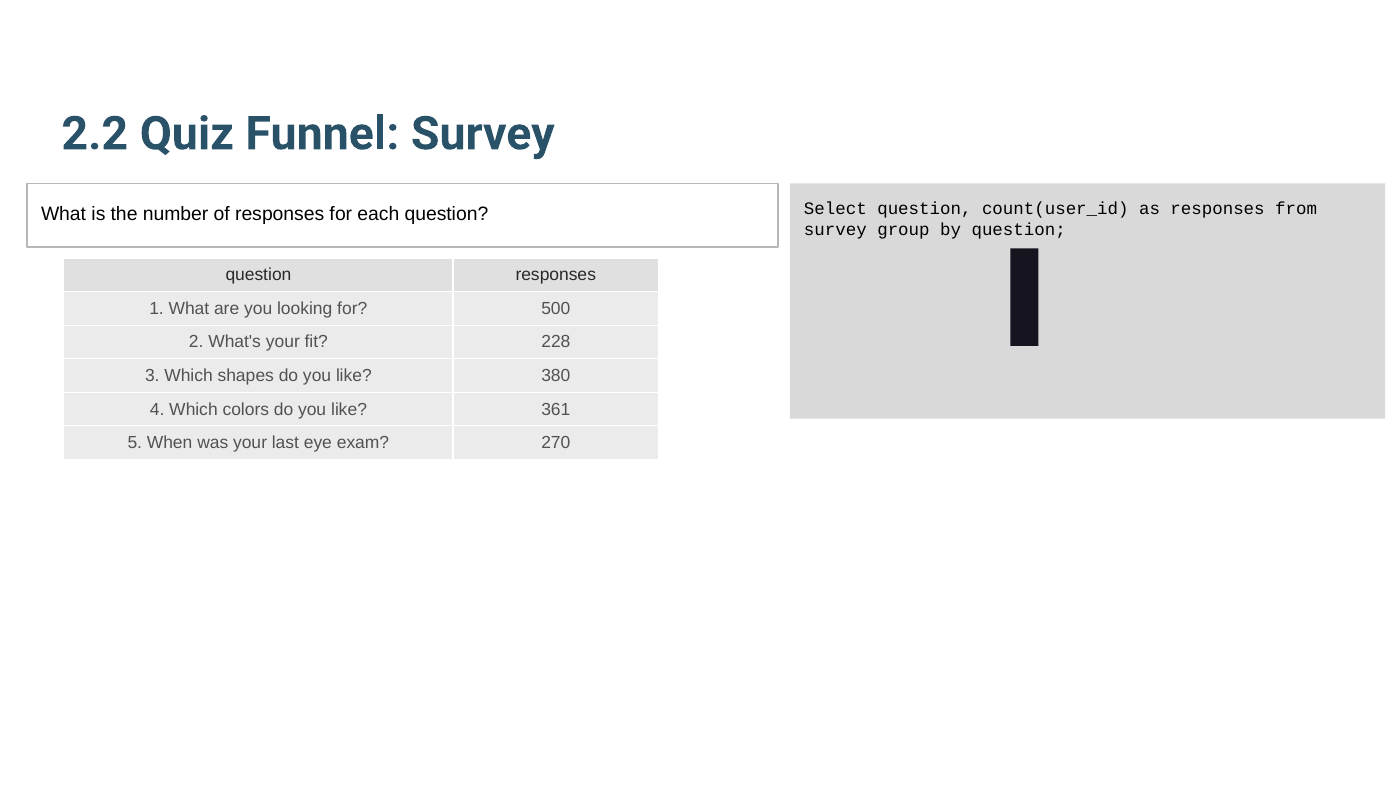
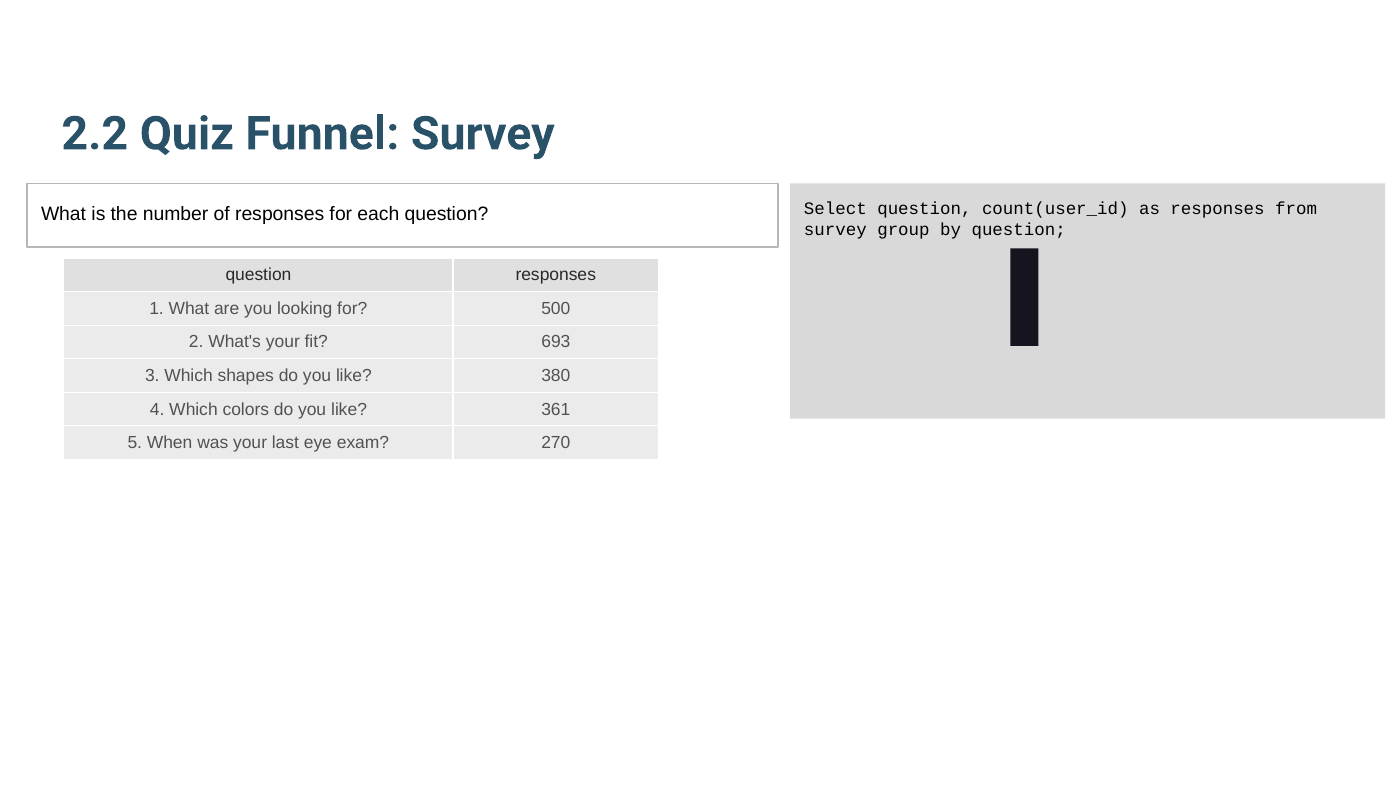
228: 228 -> 693 (556, 342)
